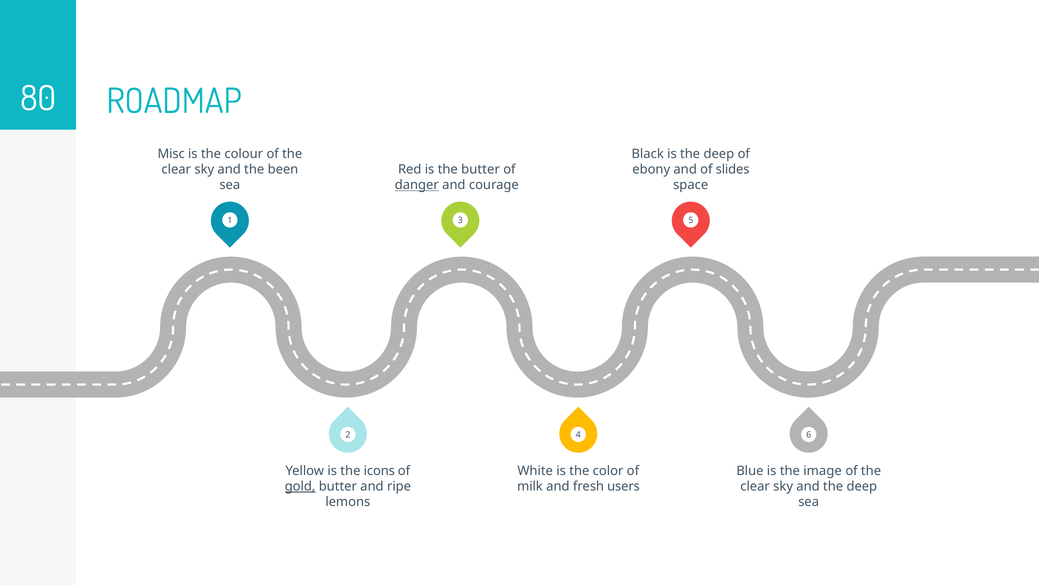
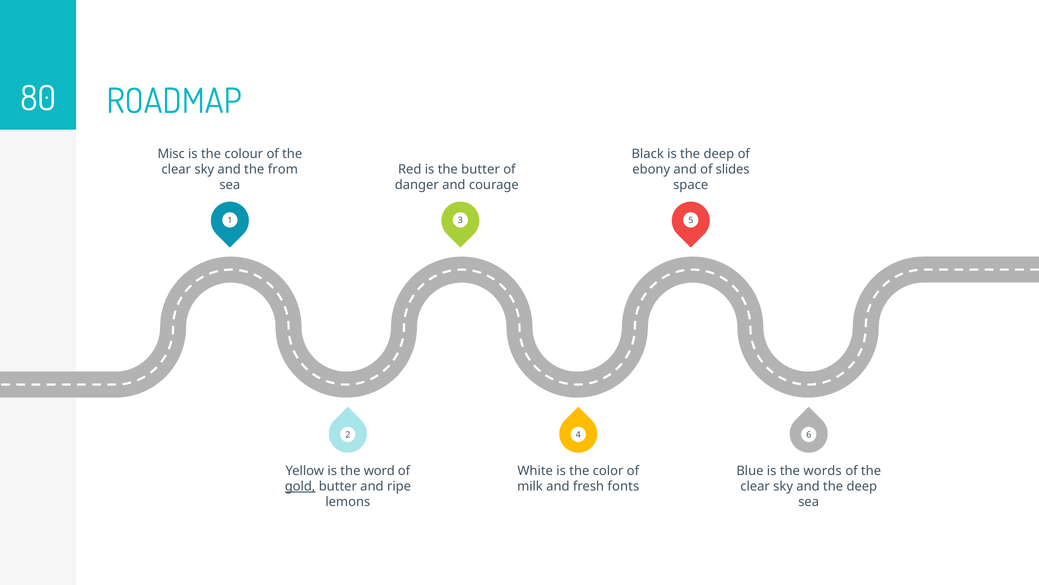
been: been -> from (283, 169)
danger underline: present -> none (417, 185)
icons: icons -> word (379, 470)
image: image -> words (823, 470)
users: users -> fonts (623, 486)
